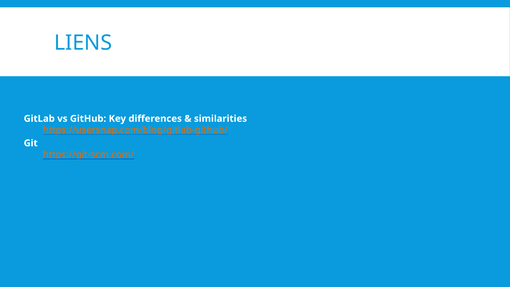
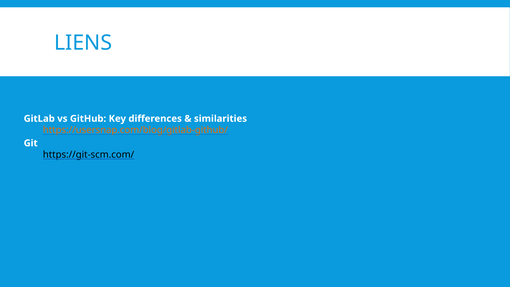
https://git-scm.com/ colour: orange -> black (89, 155)
